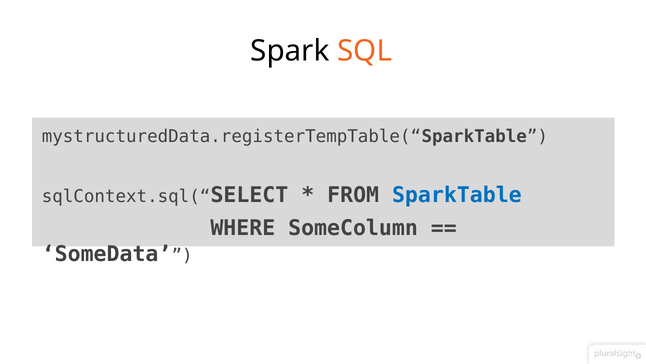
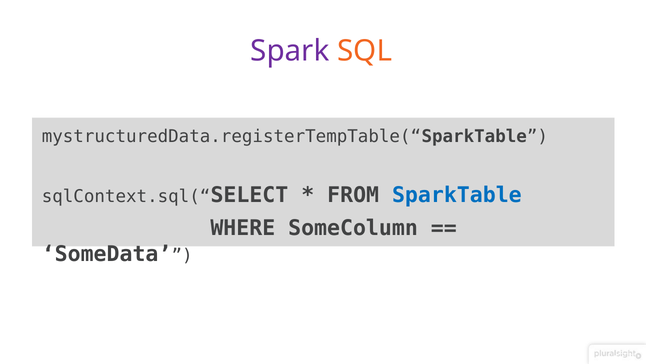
Spark colour: black -> purple (290, 51)
